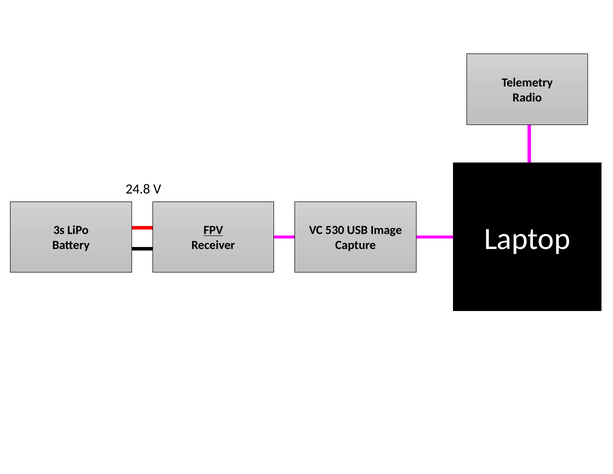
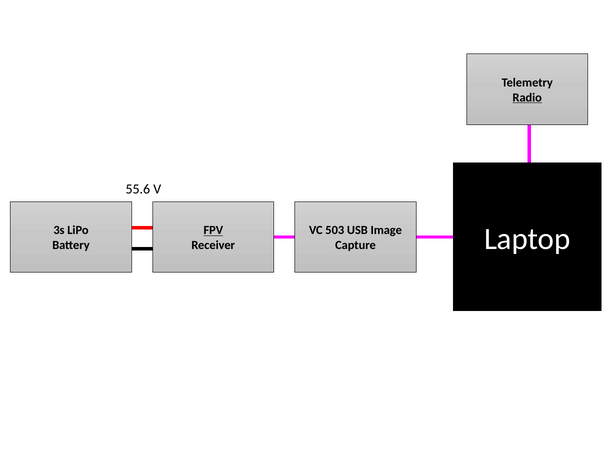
Radio underline: none -> present (527, 97)
24.8: 24.8 -> 55.6 (138, 189)
530: 530 -> 503 (335, 230)
